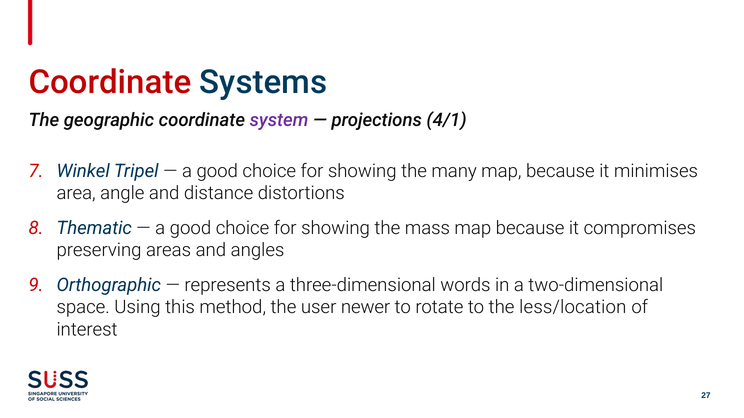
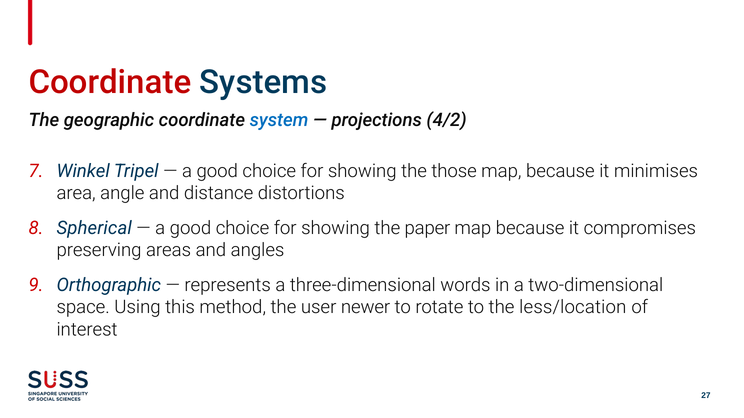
system colour: purple -> blue (279, 120)
4/1: 4/1 -> 4/2 (447, 120)
many: many -> those (454, 171)
Thematic: Thematic -> Spherical (94, 228)
mass: mass -> paper (427, 228)
